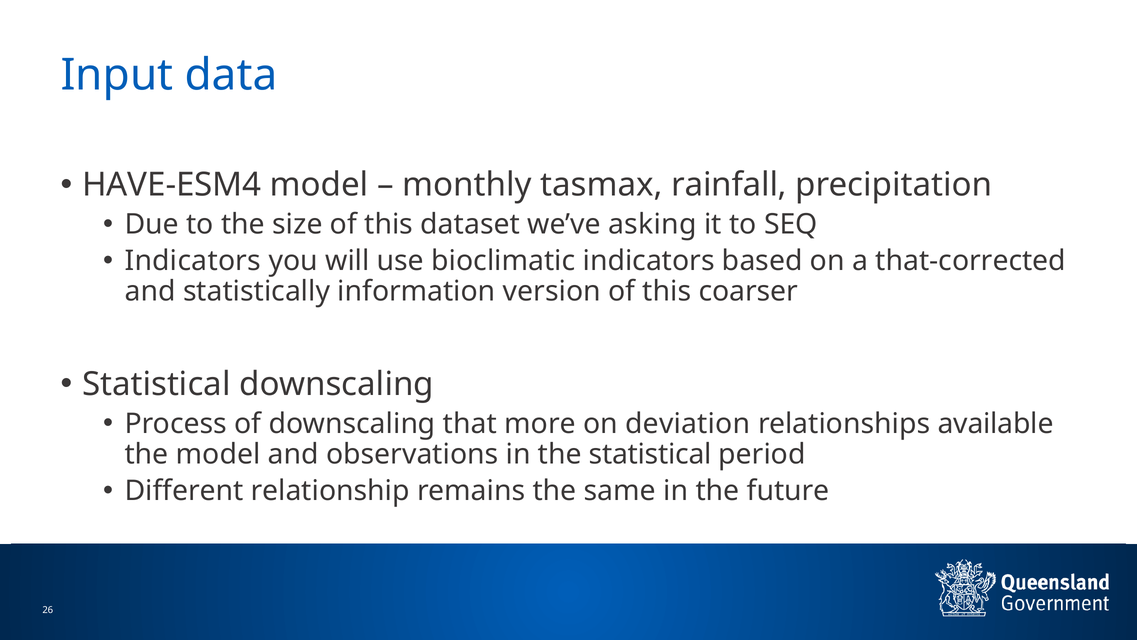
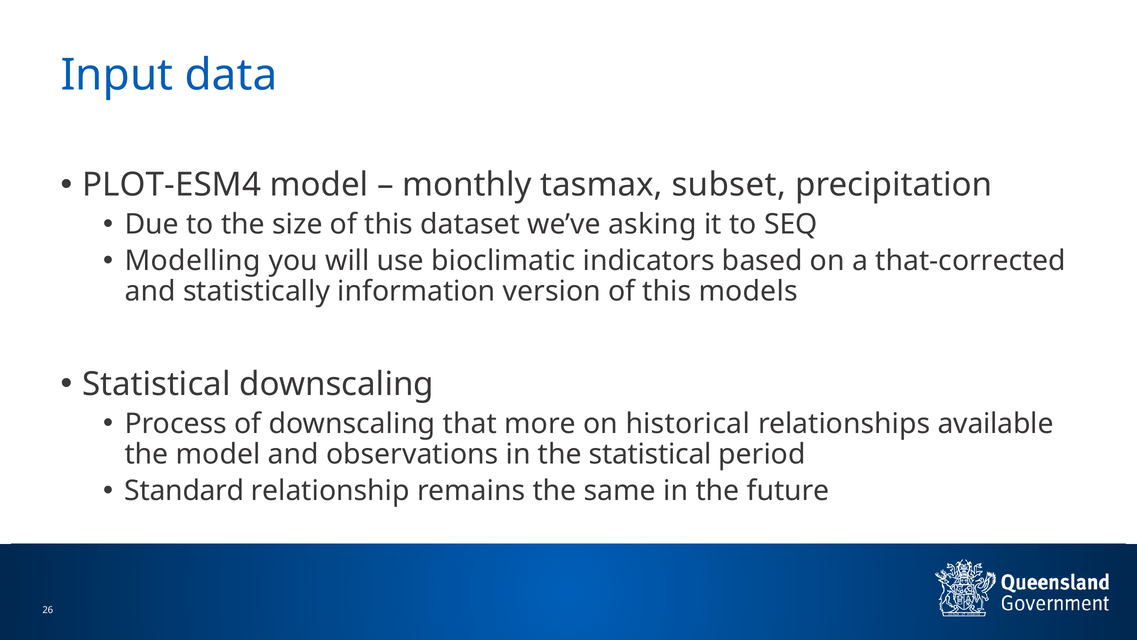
HAVE-ESM4: HAVE-ESM4 -> PLOT-ESM4 (172, 185)
rainfall: rainfall -> subset (729, 185)
Indicators: Indicators -> Modelling (193, 261)
coarser: coarser -> models (748, 291)
deviation: deviation -> historical (688, 423)
Different: Different -> Standard (184, 491)
